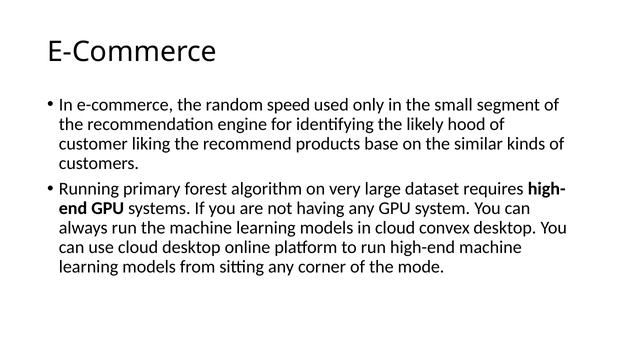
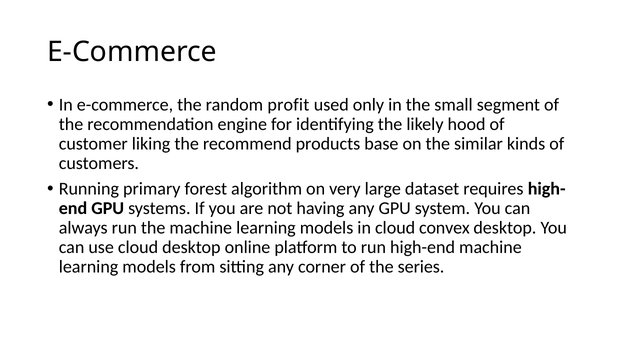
speed: speed -> profit (288, 105)
mode: mode -> series (421, 267)
